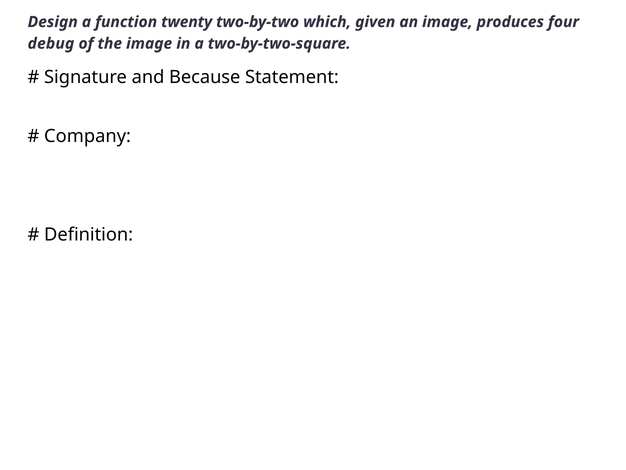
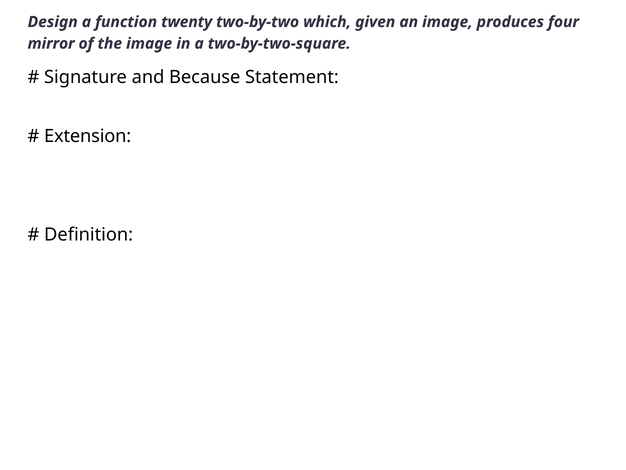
debug: debug -> mirror (51, 44)
Company: Company -> Extension (88, 136)
